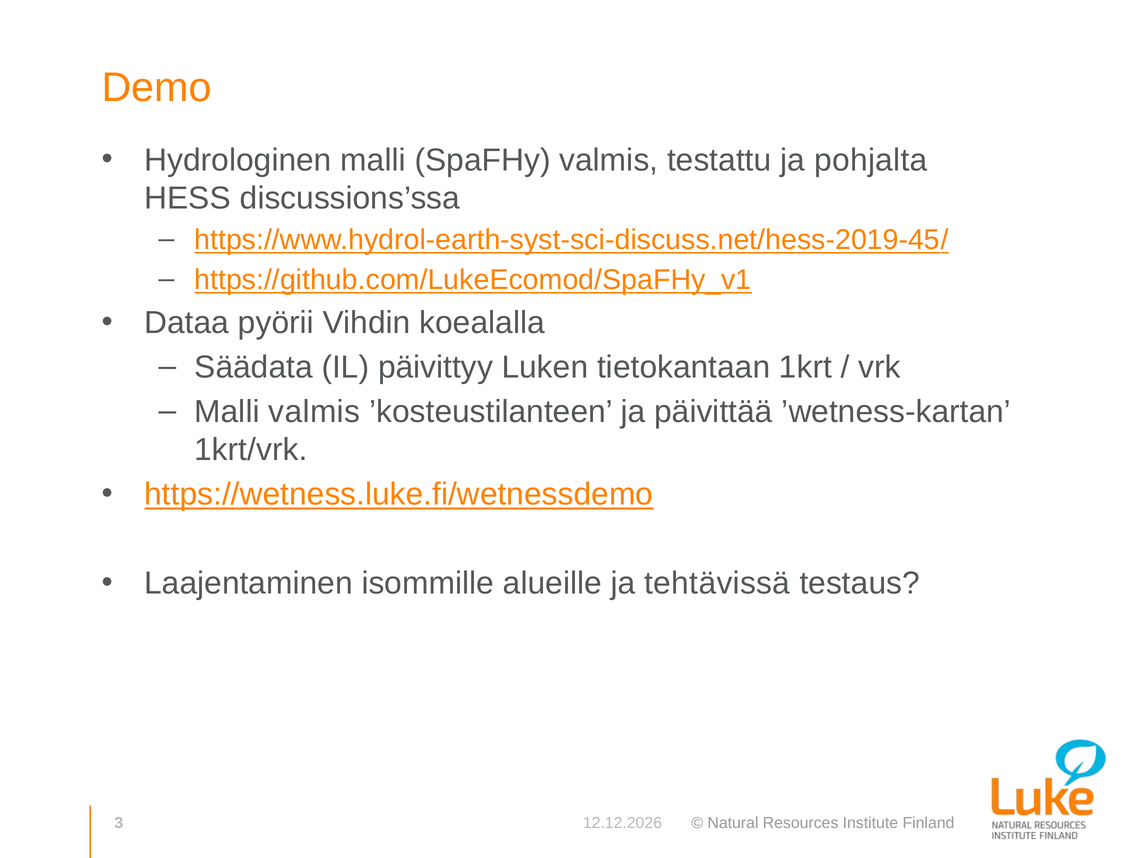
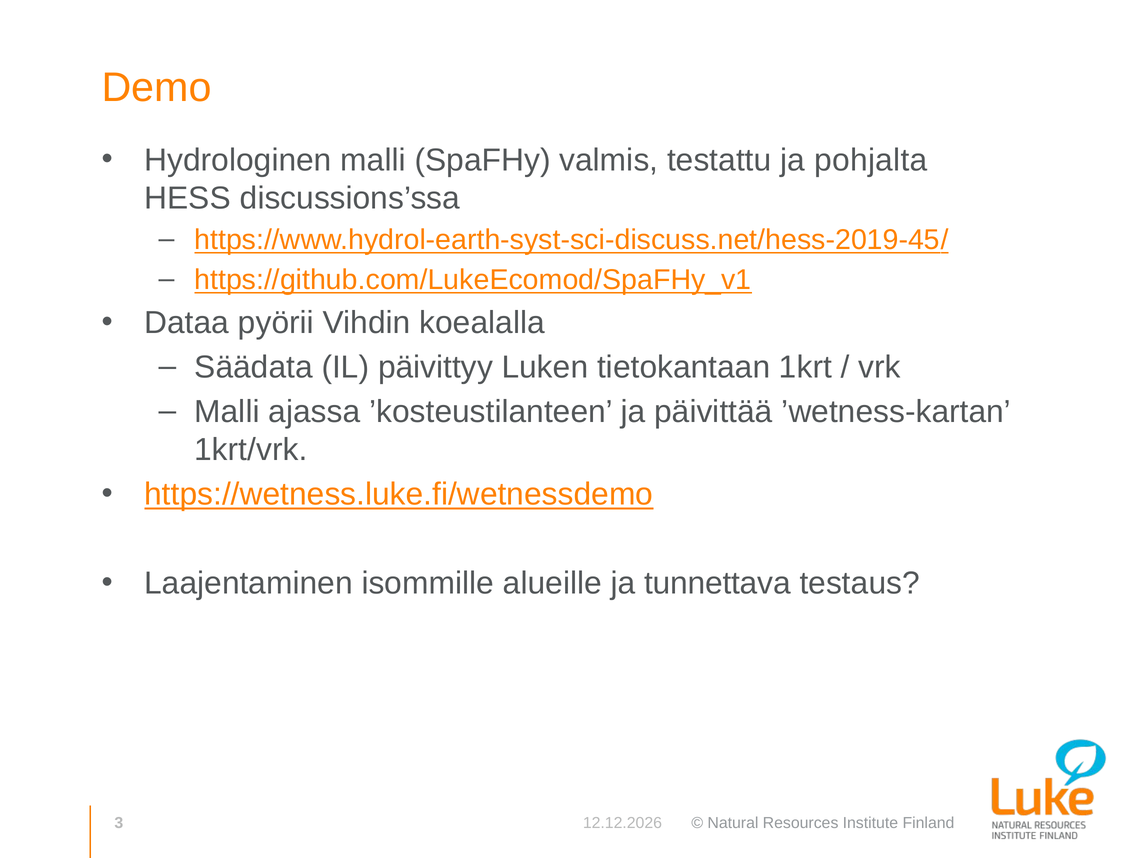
Malli valmis: valmis -> ajassa (314, 411)
tehtävissä: tehtävissä -> tunnettava (717, 583)
